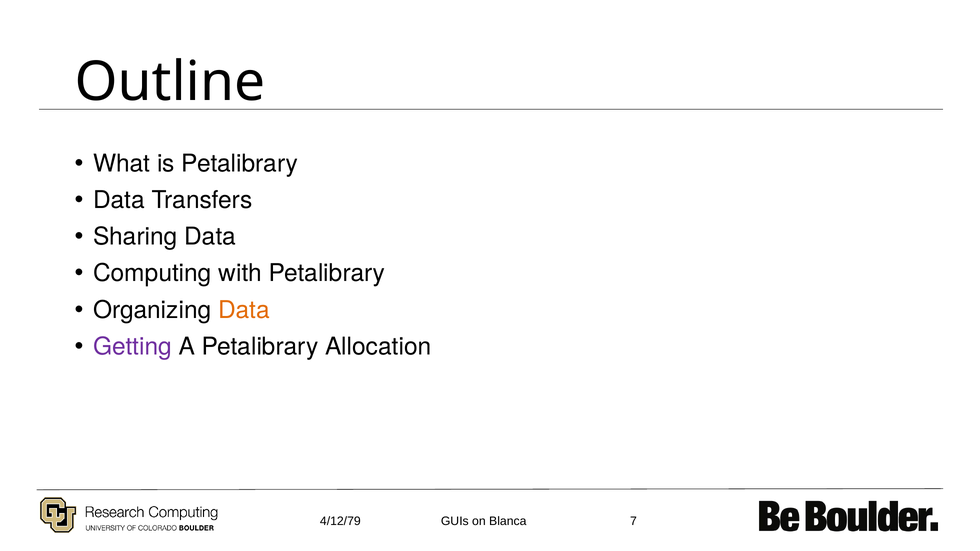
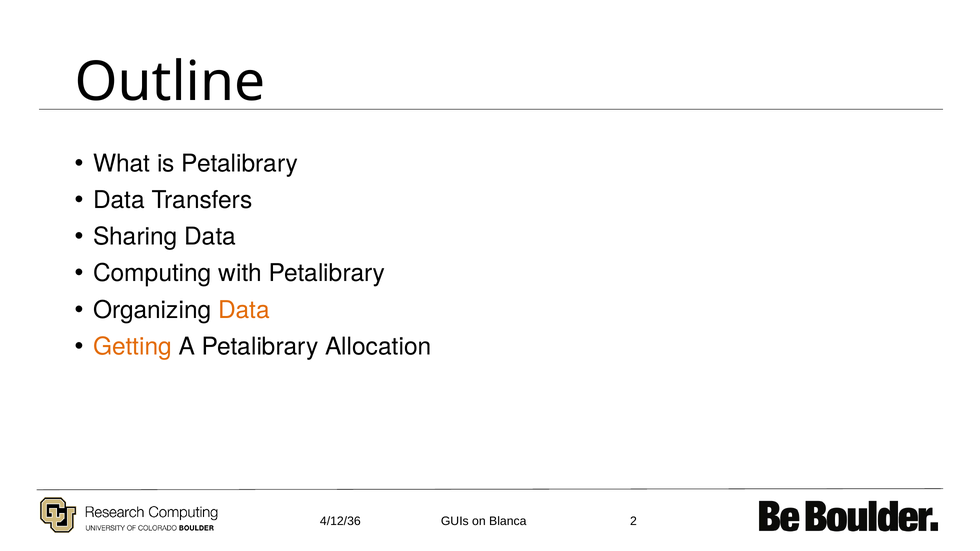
Getting colour: purple -> orange (132, 347)
4/12/79: 4/12/79 -> 4/12/36 (340, 522)
7: 7 -> 2 (633, 522)
